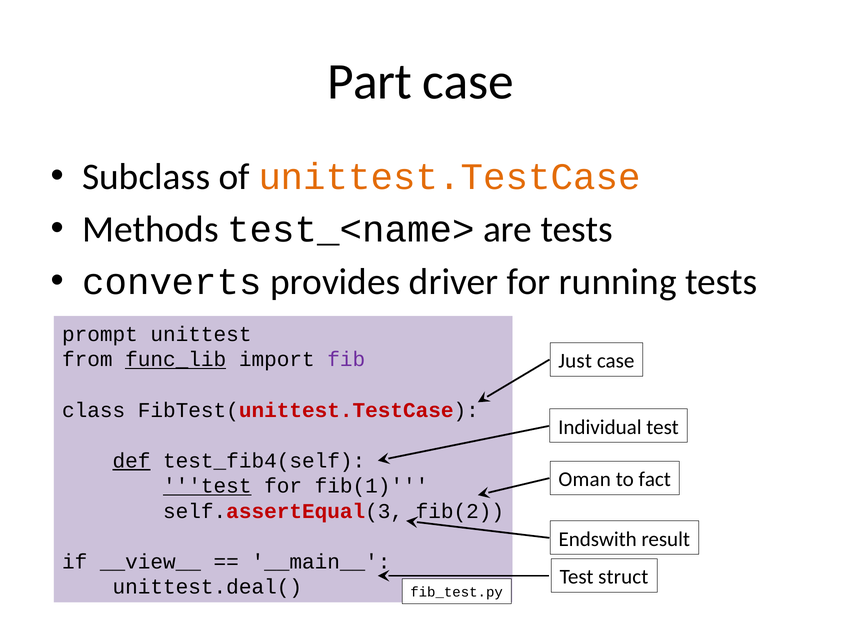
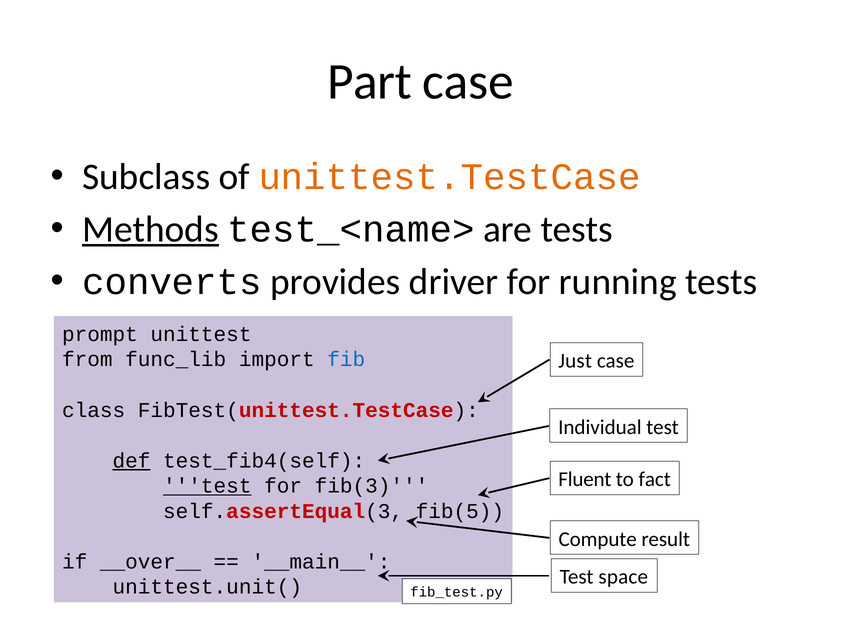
Methods underline: none -> present (150, 229)
func_lib underline: present -> none (176, 359)
fib colour: purple -> blue (346, 359)
Oman: Oman -> Fluent (585, 479)
fib(1: fib(1 -> fib(3 (371, 486)
fib(2: fib(2 -> fib(5 (460, 511)
Endswith: Endswith -> Compute (598, 539)
__view__: __view__ -> __over__ (150, 561)
struct: struct -> space (623, 577)
unittest.deal(: unittest.deal( -> unittest.unit( (207, 587)
